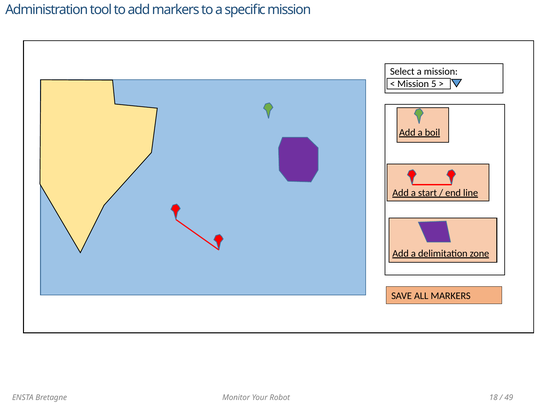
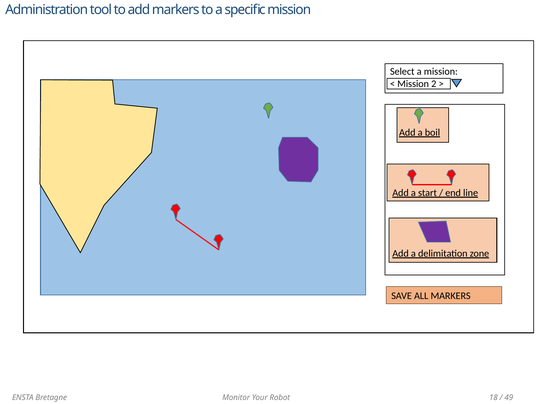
5: 5 -> 2 (434, 84)
